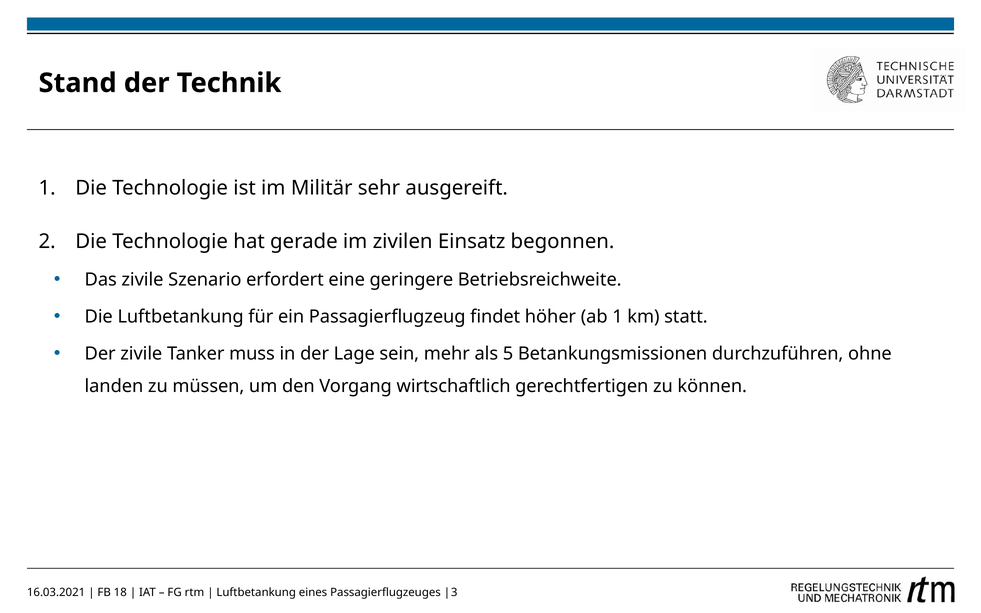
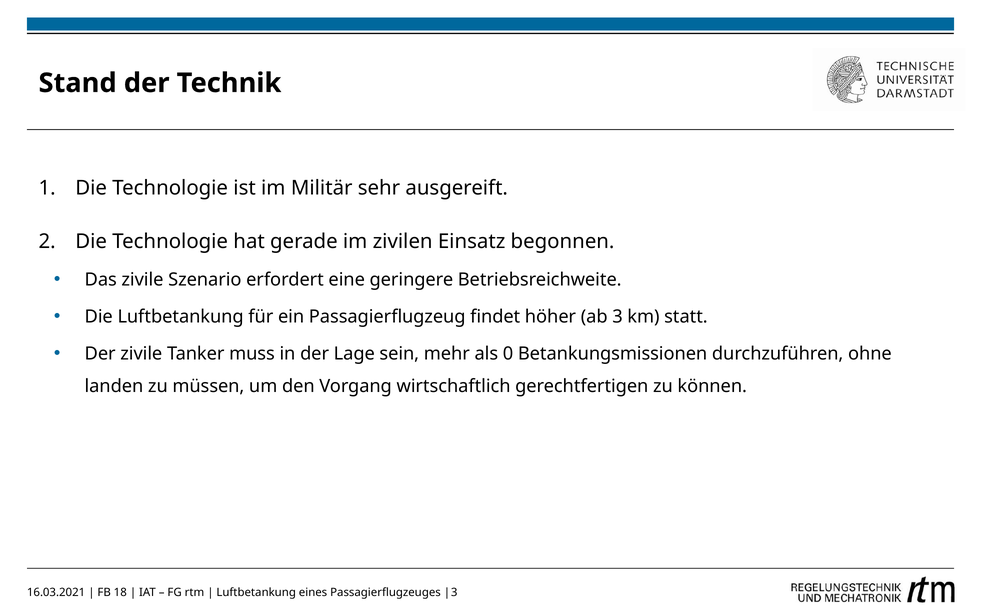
ab 1: 1 -> 3 (618, 317)
5: 5 -> 0 (508, 354)
